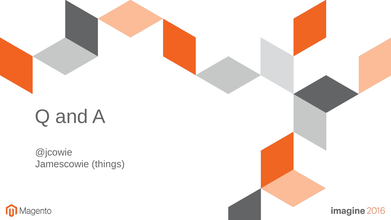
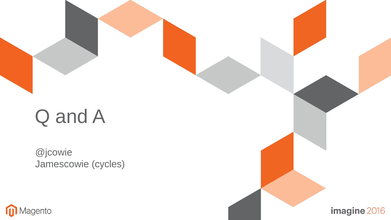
things: things -> cycles (108, 164)
